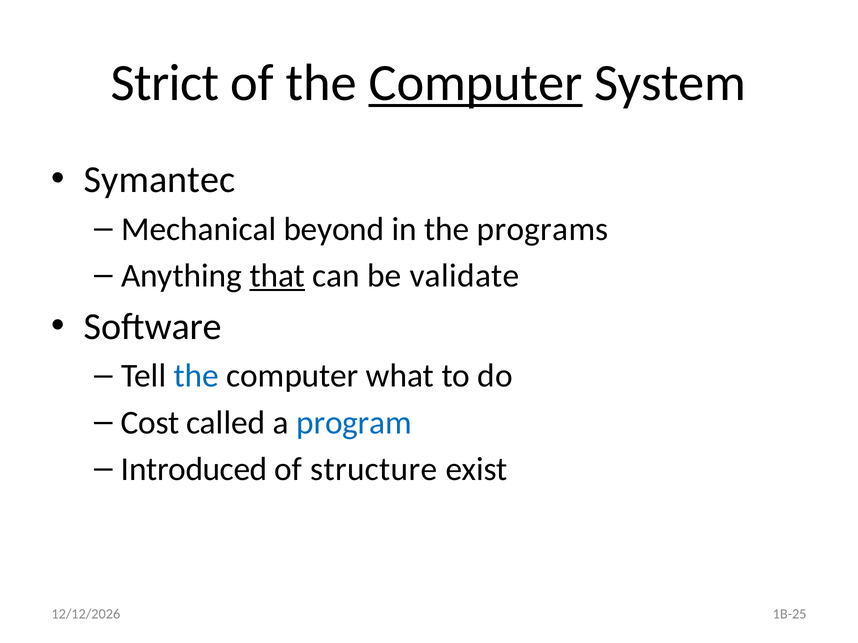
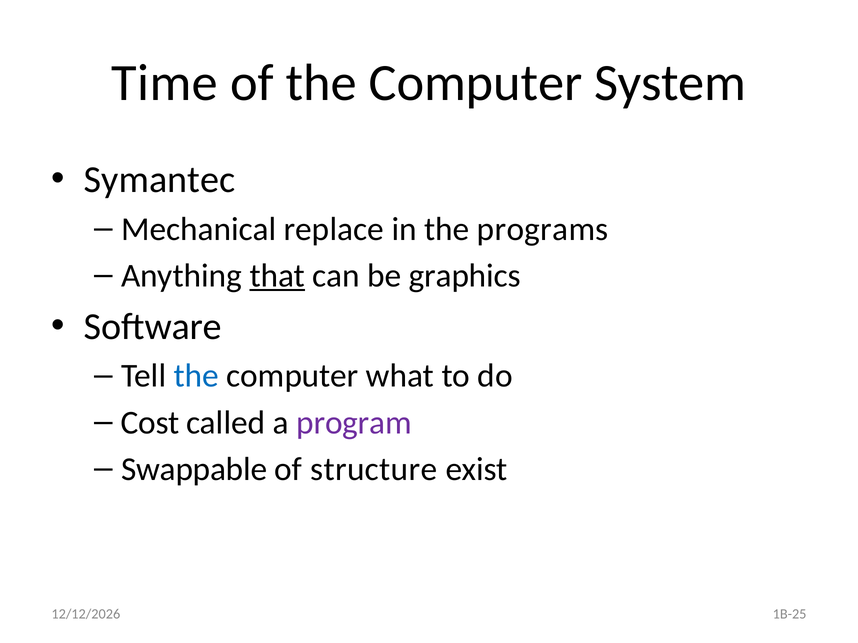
Strict: Strict -> Time (165, 83)
Computer underline: present -> none (476, 83)
beyond: beyond -> replace (334, 229)
validate: validate -> graphics (465, 276)
program colour: blue -> purple (354, 423)
Introduced: Introduced -> Swappable (194, 470)
